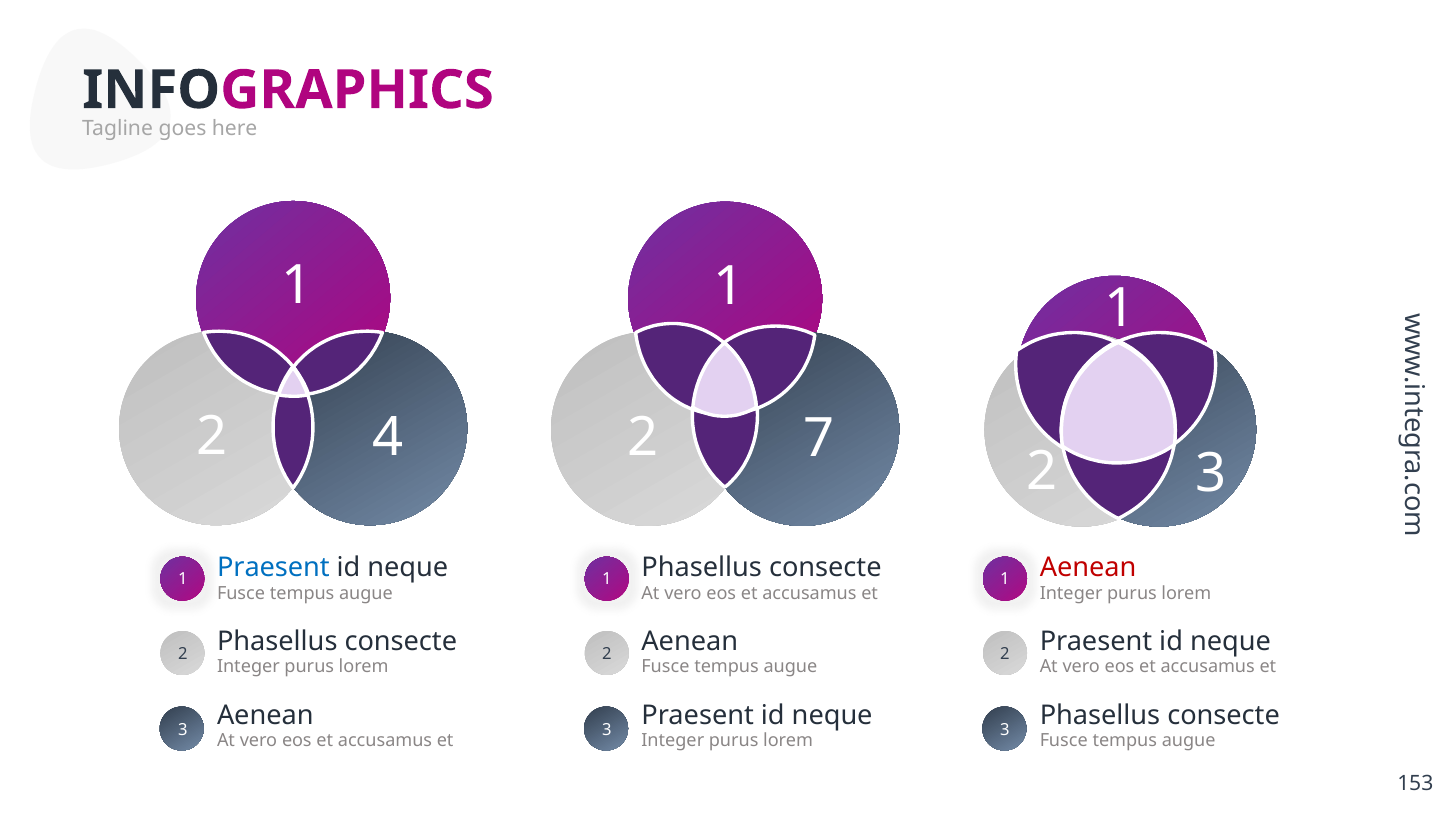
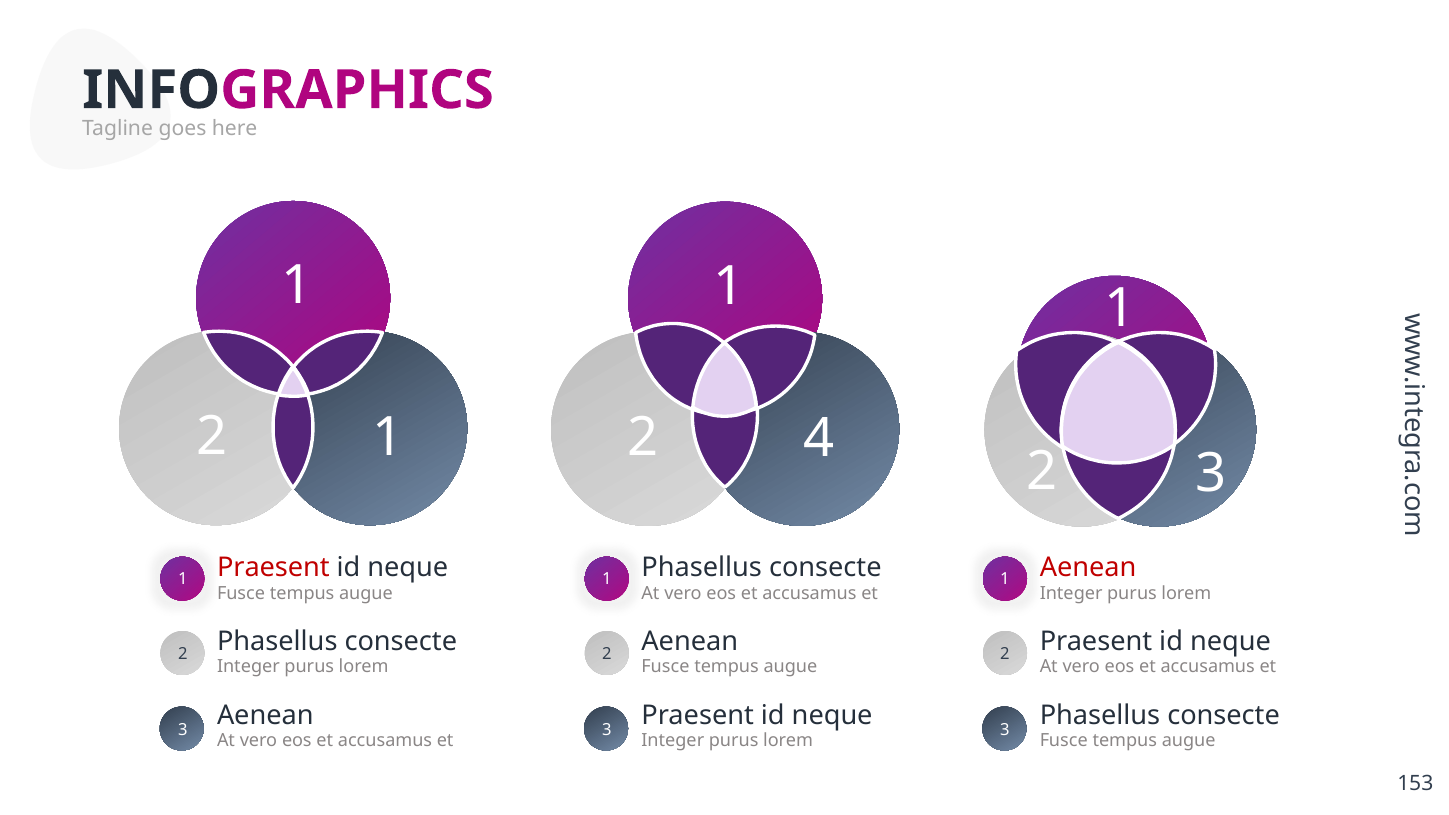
2 4: 4 -> 1 (388, 438)
7: 7 -> 4 (819, 438)
Praesent colour: blue -> red (273, 568)
